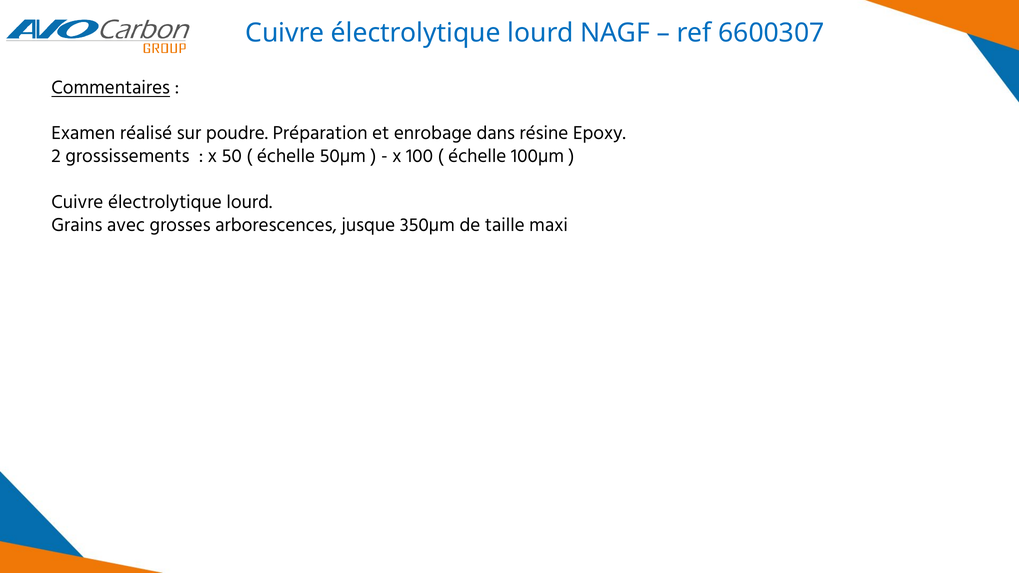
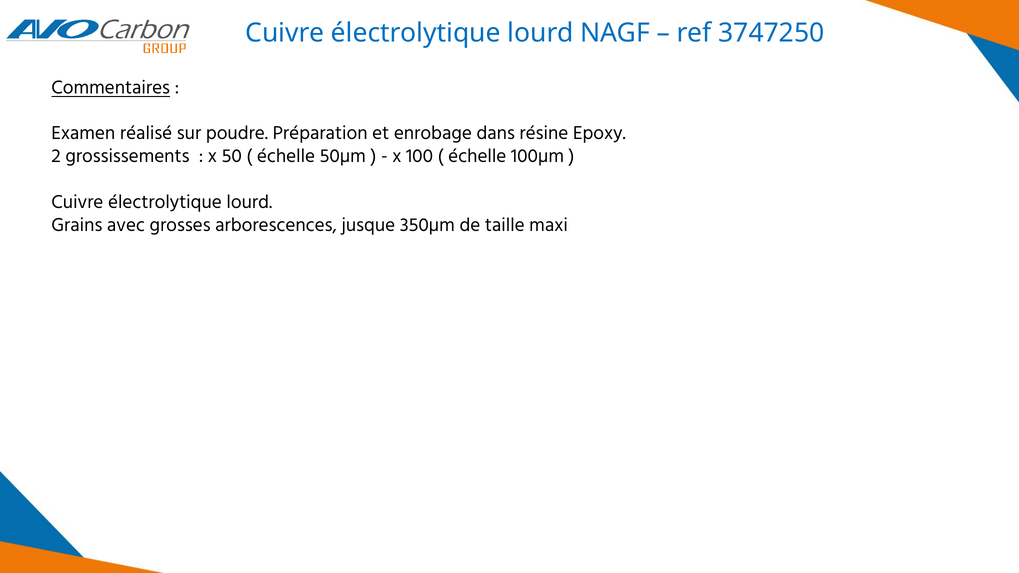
6600307: 6600307 -> 3747250 (771, 33)
